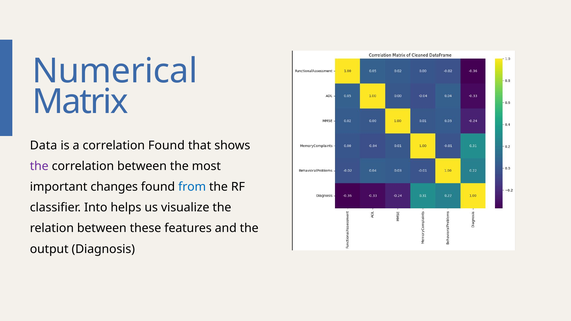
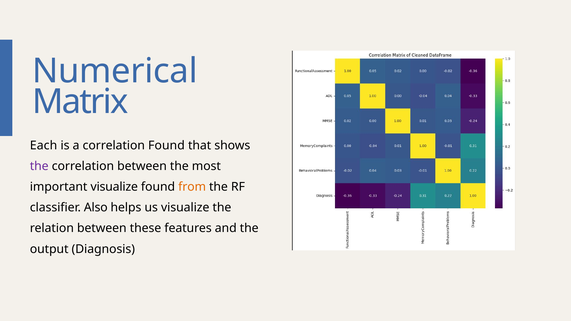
Data: Data -> Each (44, 146)
important changes: changes -> visualize (114, 187)
from colour: blue -> orange (192, 187)
Into: Into -> Also (96, 208)
